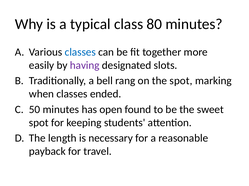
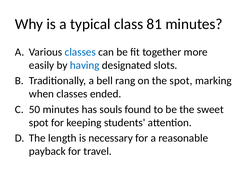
80: 80 -> 81 (154, 24)
having colour: purple -> blue (85, 66)
open: open -> souls (111, 110)
